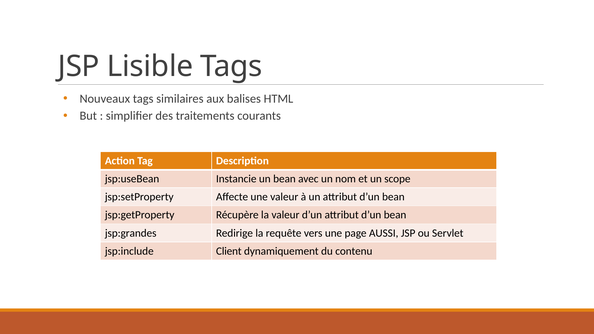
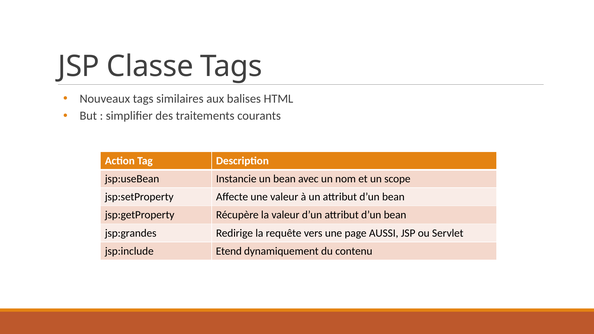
Lisible: Lisible -> Classe (150, 67)
Client: Client -> Etend (229, 251)
